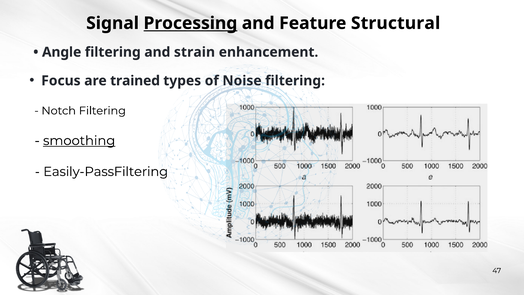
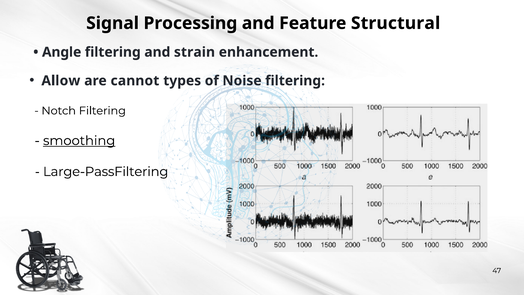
Processing underline: present -> none (190, 23)
Focus: Focus -> Allow (61, 81)
trained: trained -> cannot (135, 81)
Easily-PassFiltering: Easily-PassFiltering -> Large-PassFiltering (106, 172)
